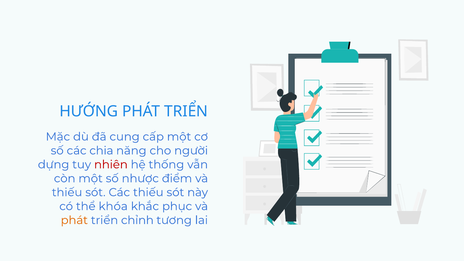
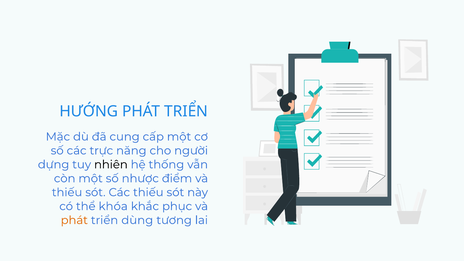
chia: chia -> trực (101, 151)
nhiên colour: red -> black (111, 165)
chỉnh: chỉnh -> dùng (137, 220)
